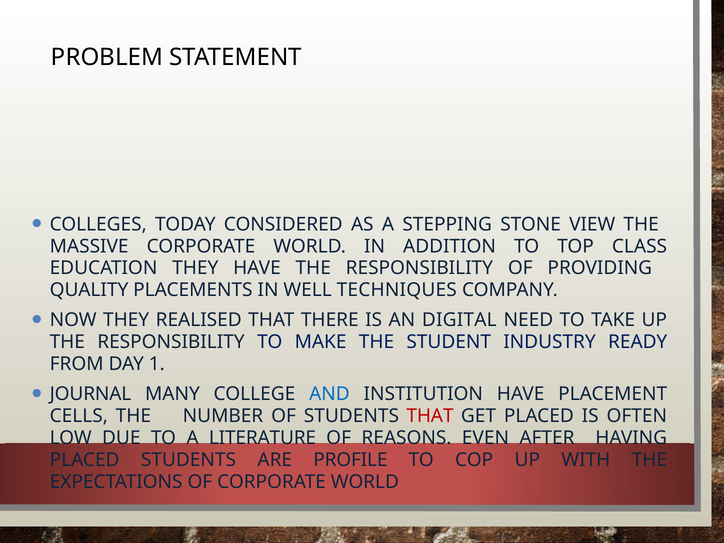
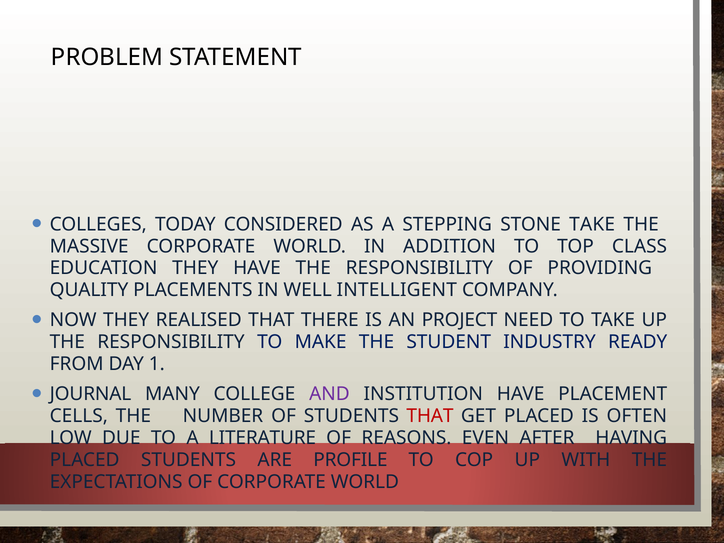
STONE VIEW: VIEW -> TAKE (592, 224)
TECHNIQUES: TECHNIQUES -> INTELLIGENT (397, 290)
DIGITAL: DIGITAL -> PROJECT (459, 320)
AND colour: blue -> purple (329, 394)
